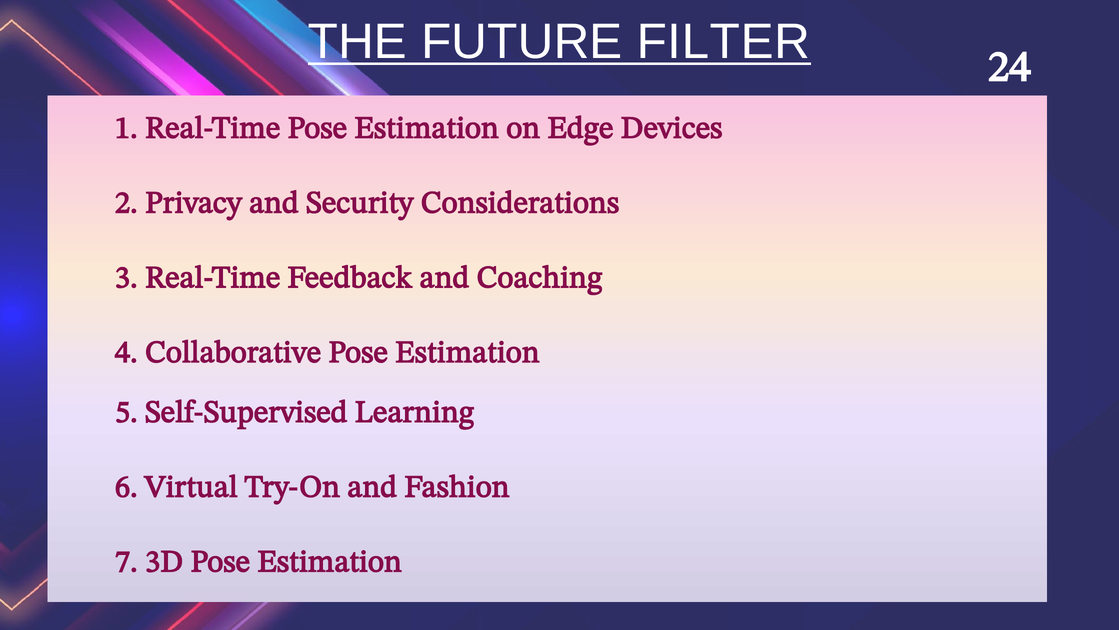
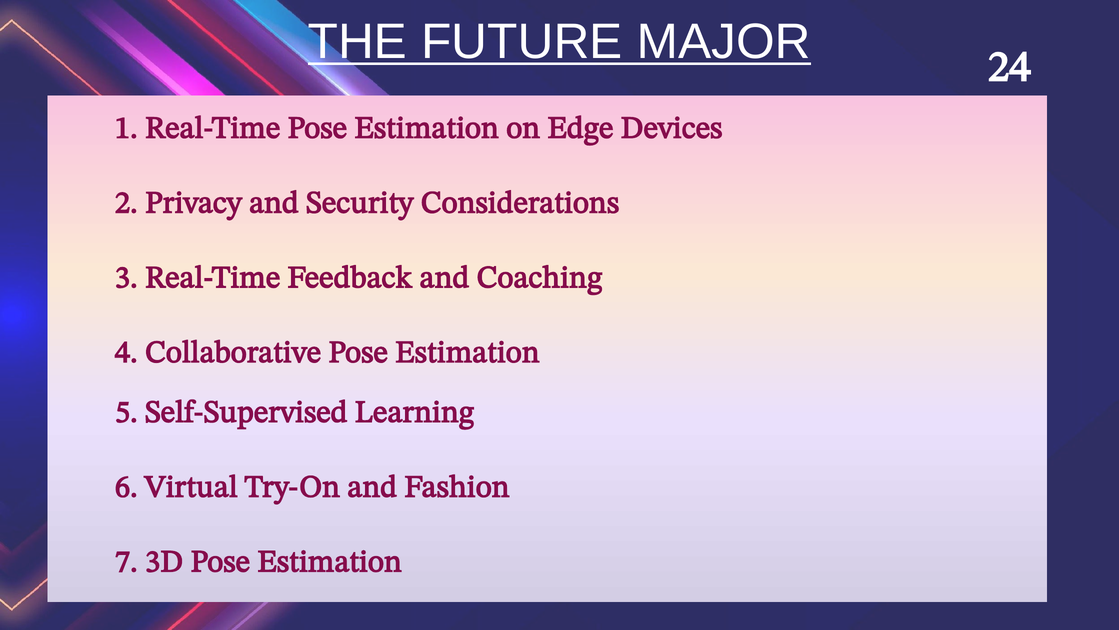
FILTER: FILTER -> MAJOR (724, 42)
